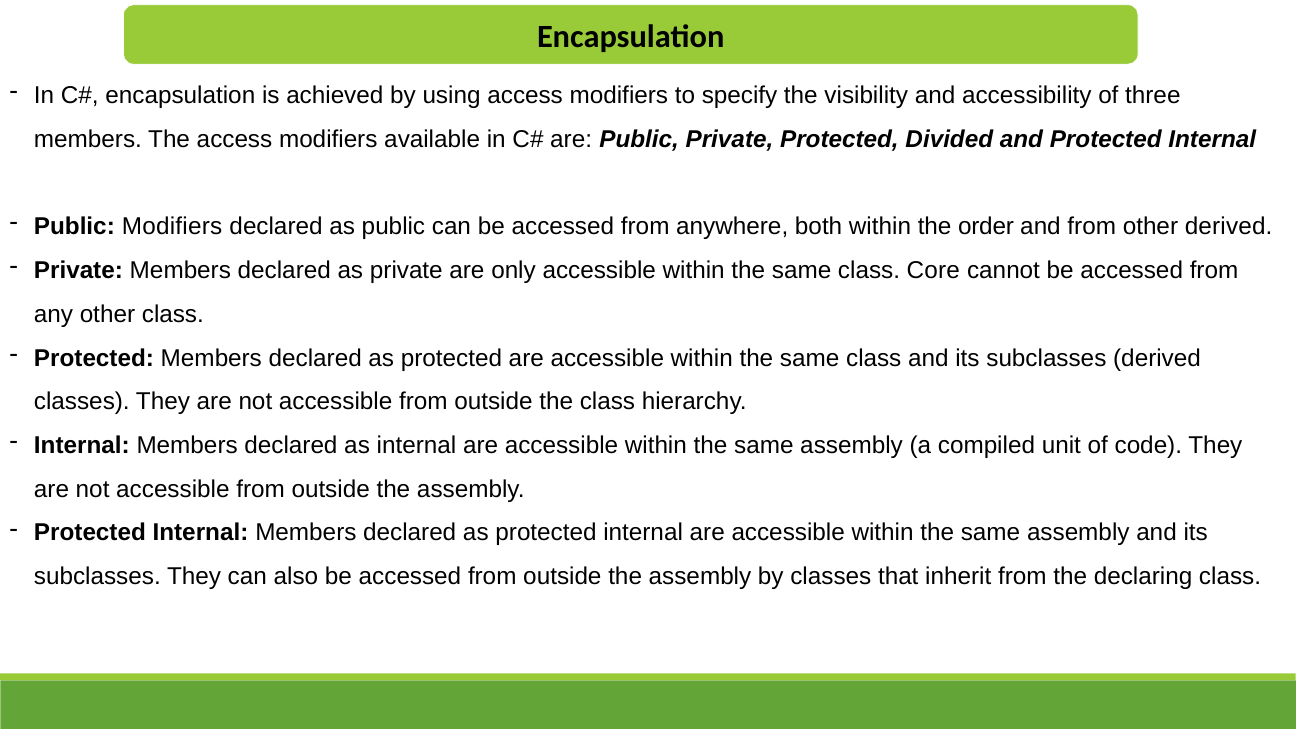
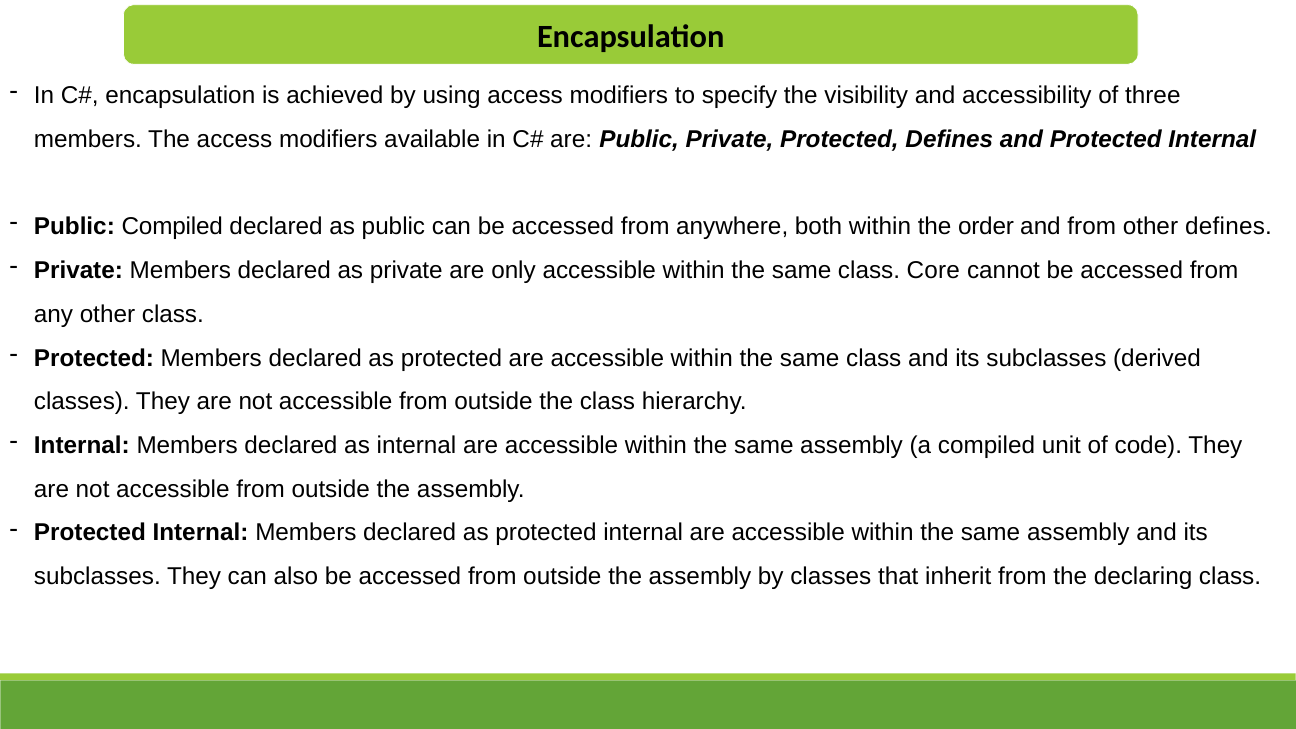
Protected Divided: Divided -> Defines (949, 139)
Public Modifiers: Modifiers -> Compiled (172, 227)
other derived: derived -> defines (1229, 227)
